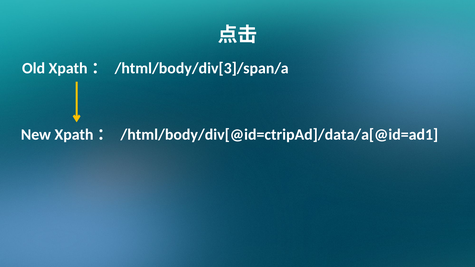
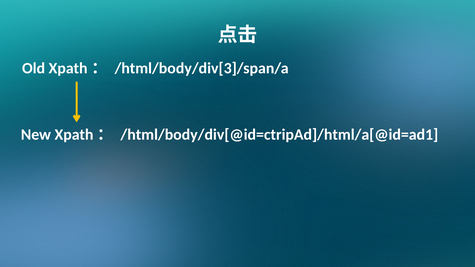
/html/body/div[@id=ctripAd]/data/a[@id=ad1: /html/body/div[@id=ctripAd]/data/a[@id=ad1 -> /html/body/div[@id=ctripAd]/html/a[@id=ad1 (279, 135)
